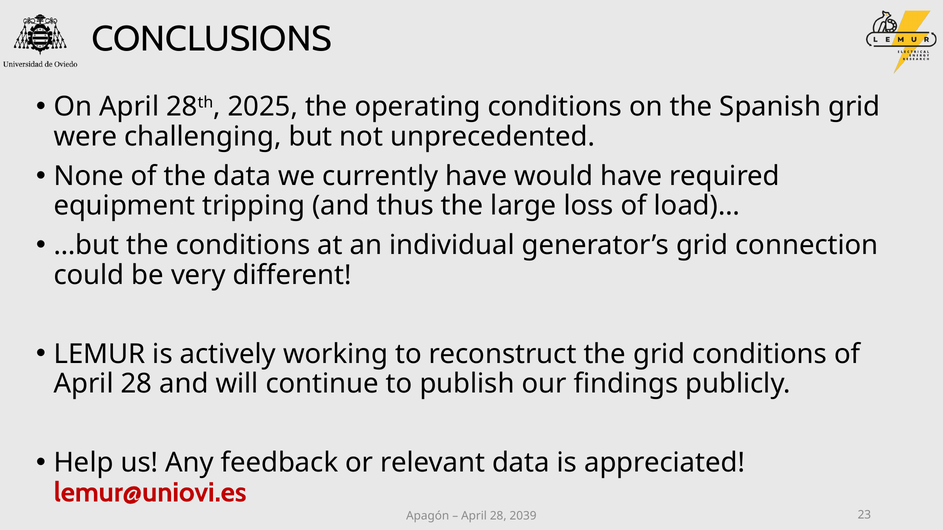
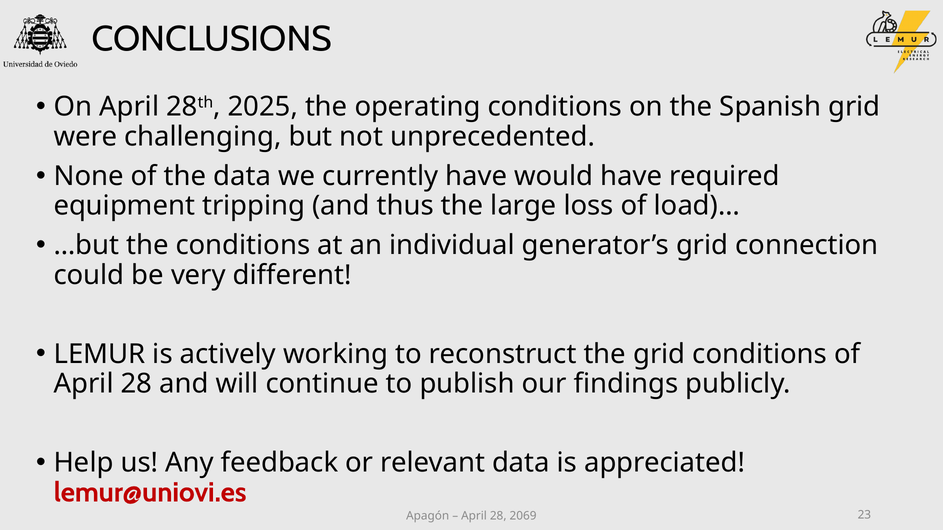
2039: 2039 -> 2069 (523, 516)
